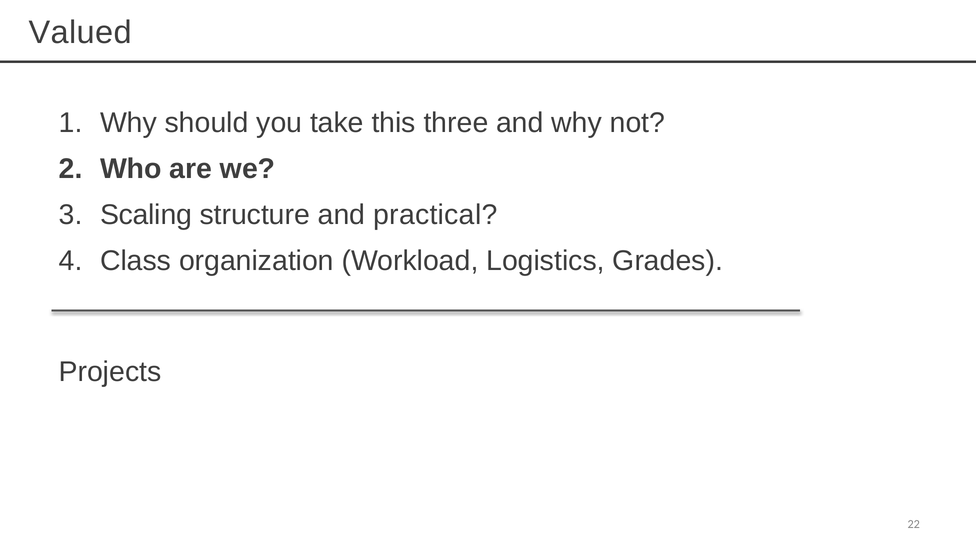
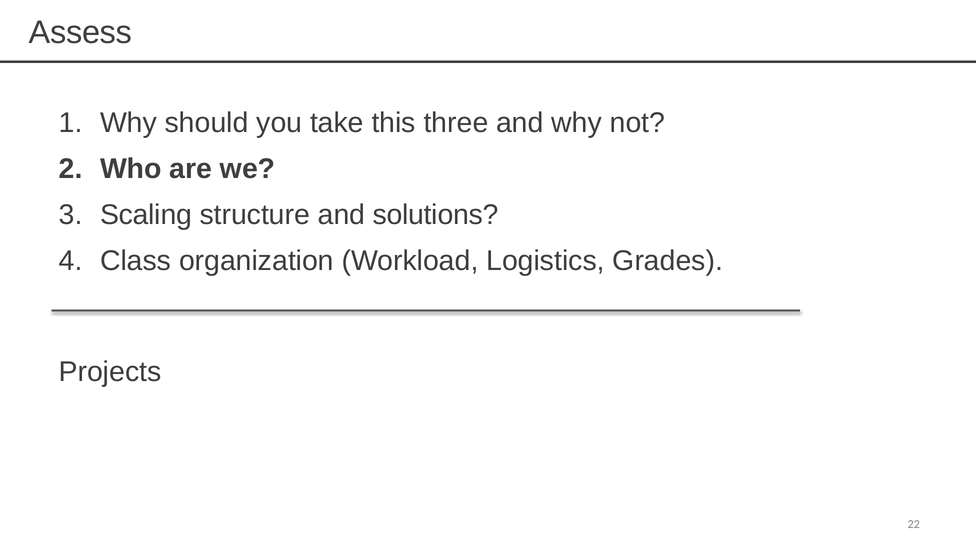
Valued: Valued -> Assess (81, 33)
practical: practical -> solutions (436, 215)
